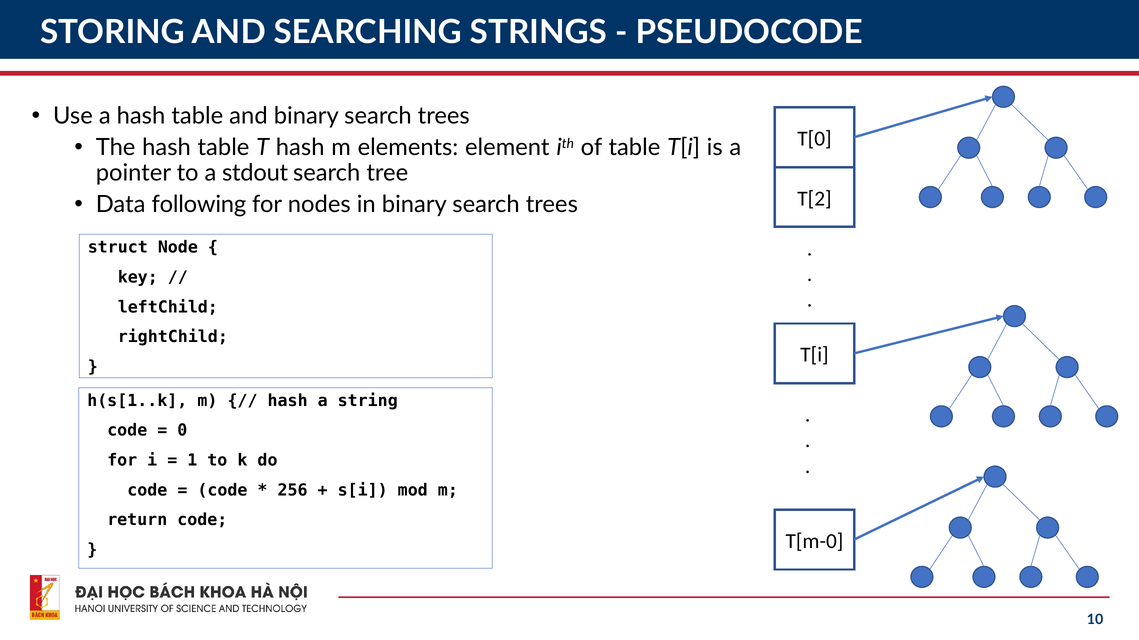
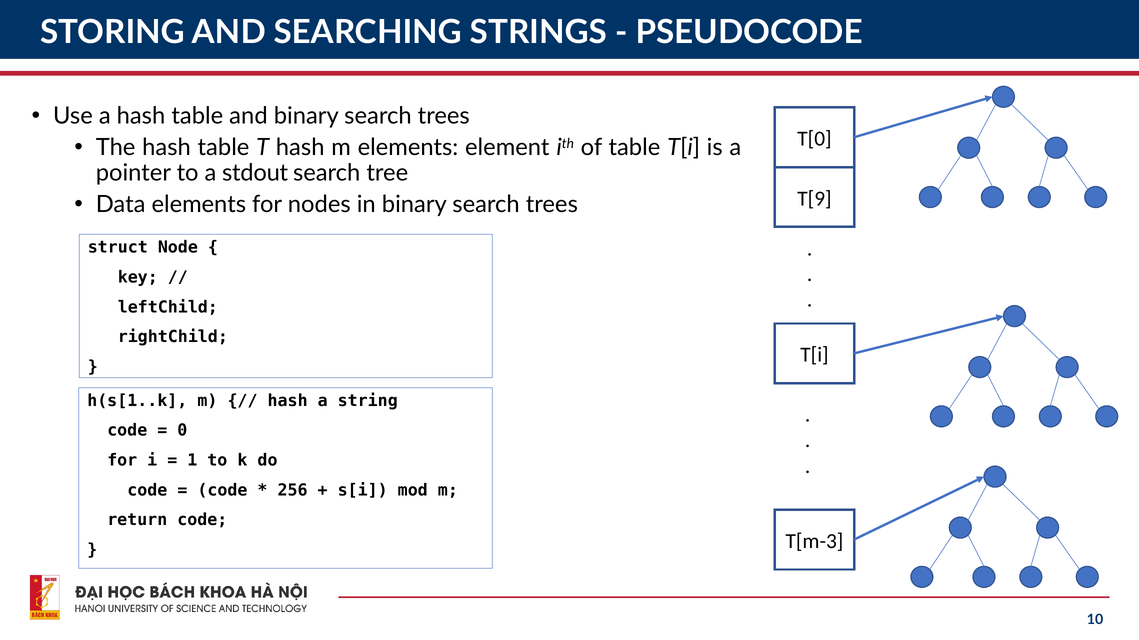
T[2: T[2 -> T[9 (814, 199)
Data following: following -> elements (199, 205)
T[m-0: T[m-0 -> T[m-3 (814, 542)
